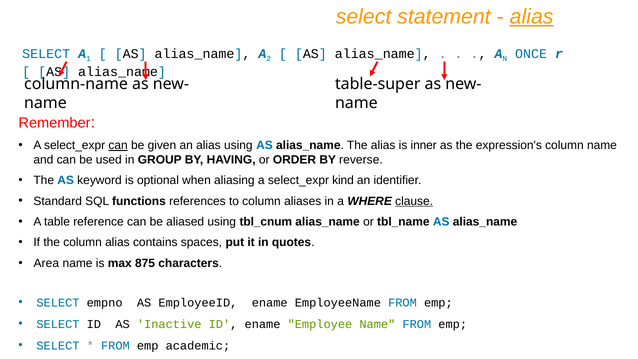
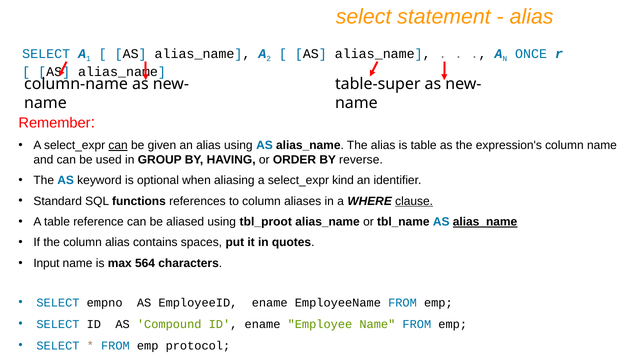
alias underline: present -> none (532, 17)
is inner: inner -> table (424, 145)
tbl_cnum: tbl_cnum -> tbl_proot (266, 222)
alias_name underline: none -> present (485, 222)
Area: Area -> Input (46, 263)
875: 875 -> 564 (145, 263)
Inactive: Inactive -> Compound (169, 324)
academic: academic -> protocol (198, 346)
